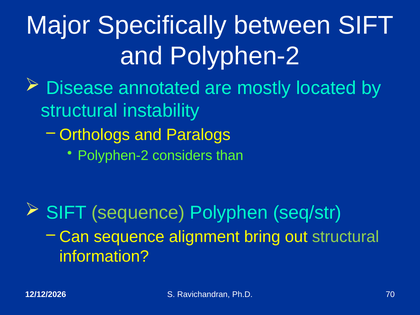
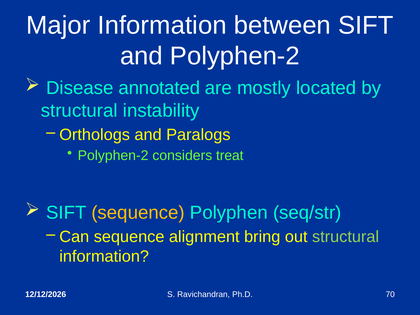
Major Specifically: Specifically -> Information (162, 25)
than: than -> treat (230, 155)
sequence colour: light green -> yellow (138, 213)
